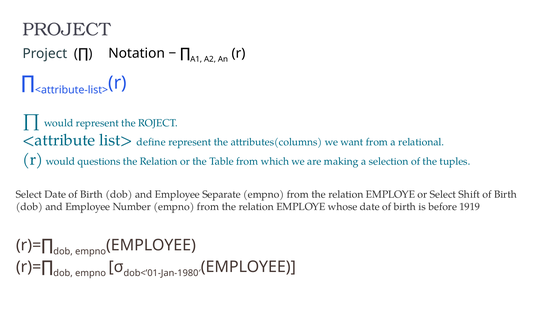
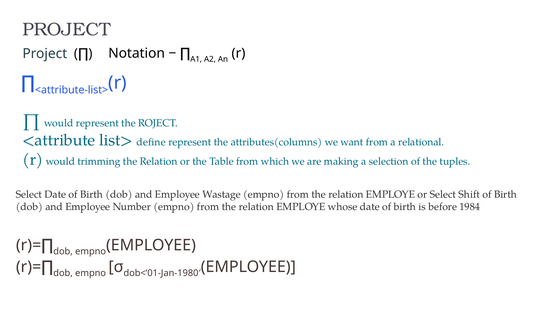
questions: questions -> trimming (99, 161)
Separate: Separate -> Wastage (222, 194)
1919: 1919 -> 1984 (470, 207)
